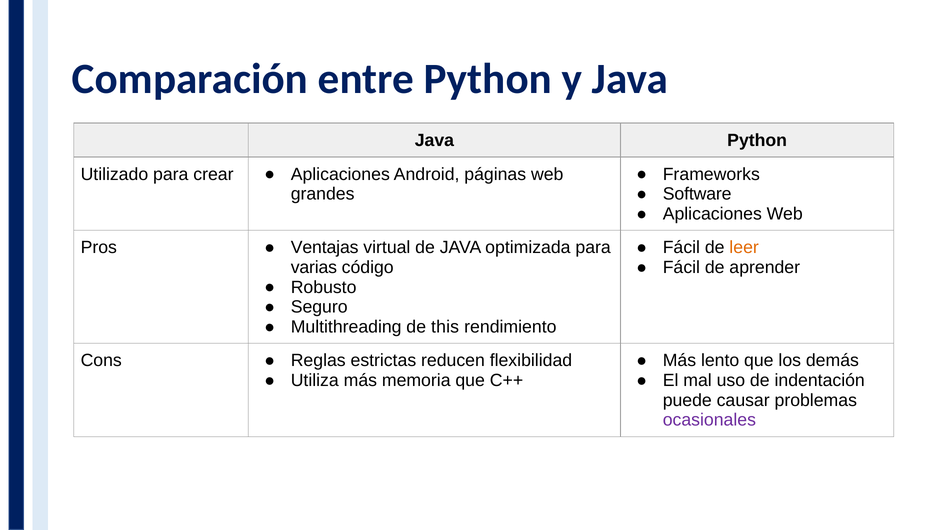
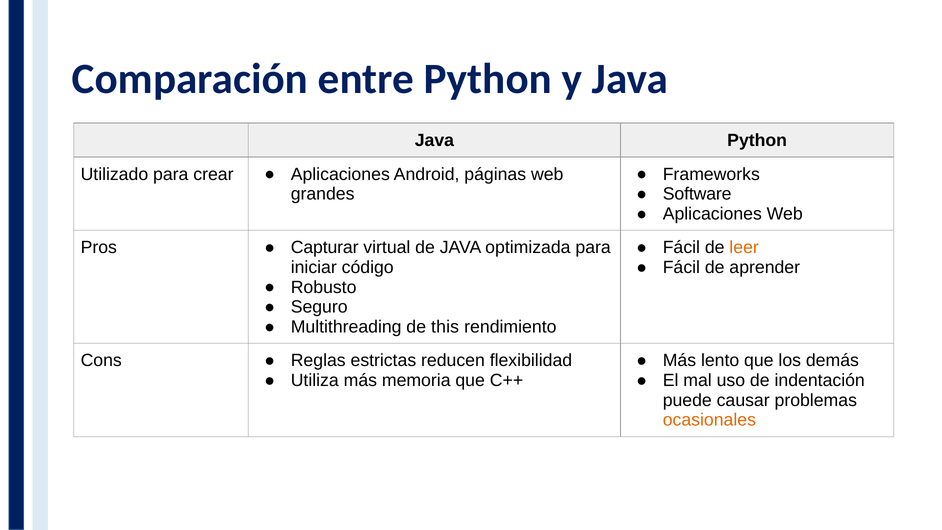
Ventajas: Ventajas -> Capturar (325, 248)
varias: varias -> iniciar (314, 267)
ocasionales colour: purple -> orange (709, 420)
